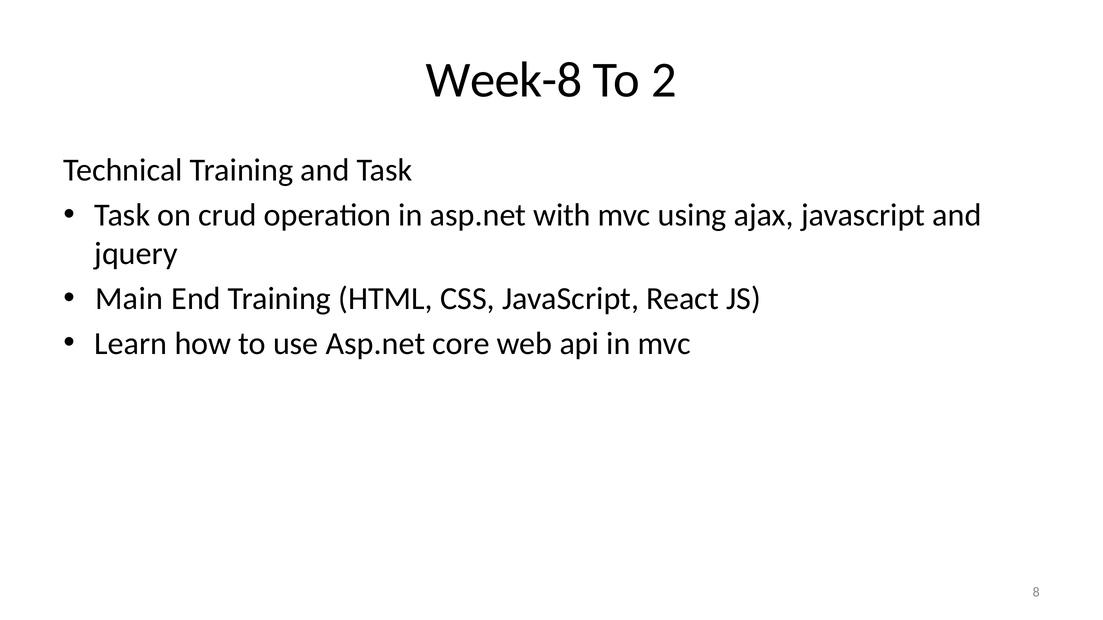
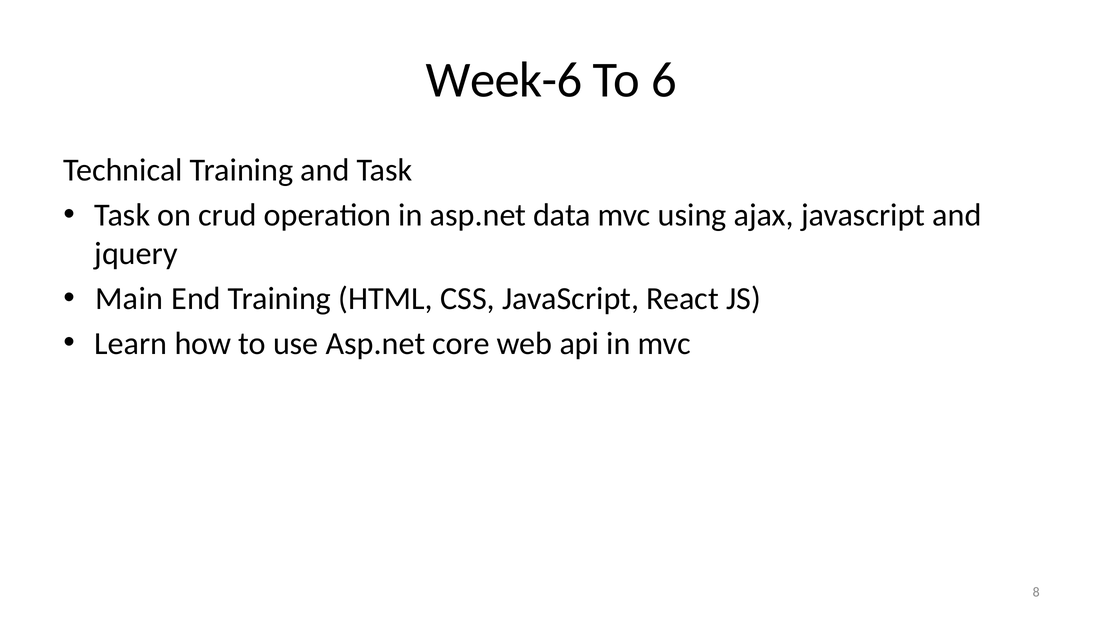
Week-8: Week-8 -> Week-6 (504, 80)
2: 2 -> 6 (664, 80)
with: with -> data (562, 215)
